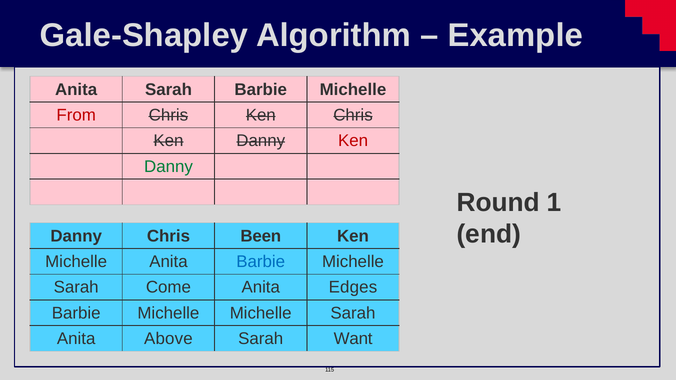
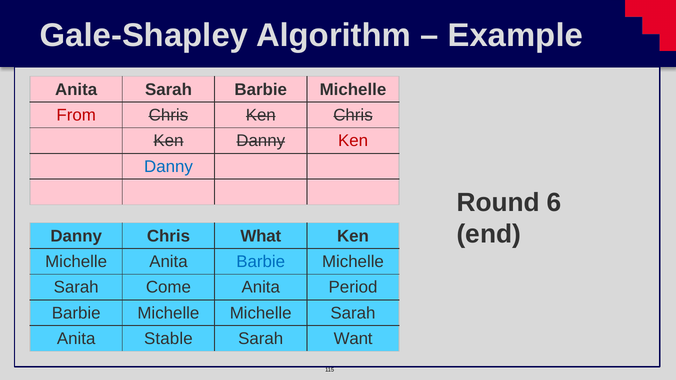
Danny colour: green -> blue (168, 167)
1: 1 -> 6 (554, 203)
Been: Been -> What (261, 236)
Edges: Edges -> Period (353, 288)
Above: Above -> Stable (168, 339)
